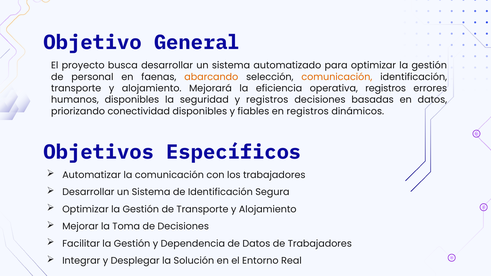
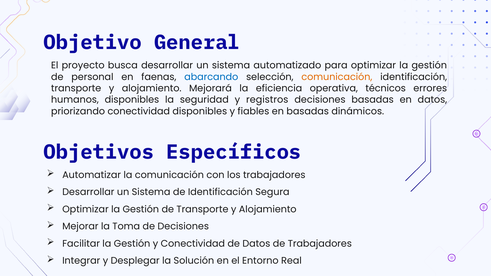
abarcando colour: orange -> blue (211, 77)
operativa registros: registros -> técnicos (386, 88)
en registros: registros -> basadas (308, 111)
y Dependencia: Dependencia -> Conectividad (193, 244)
